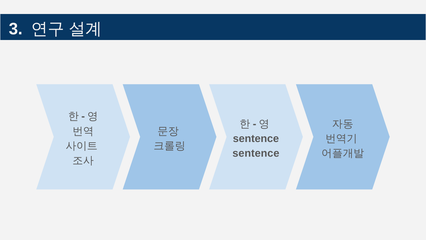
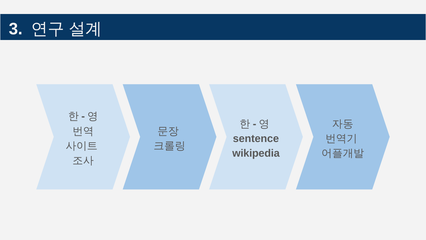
sentence: sentence -> wikipedia (256, 153)
